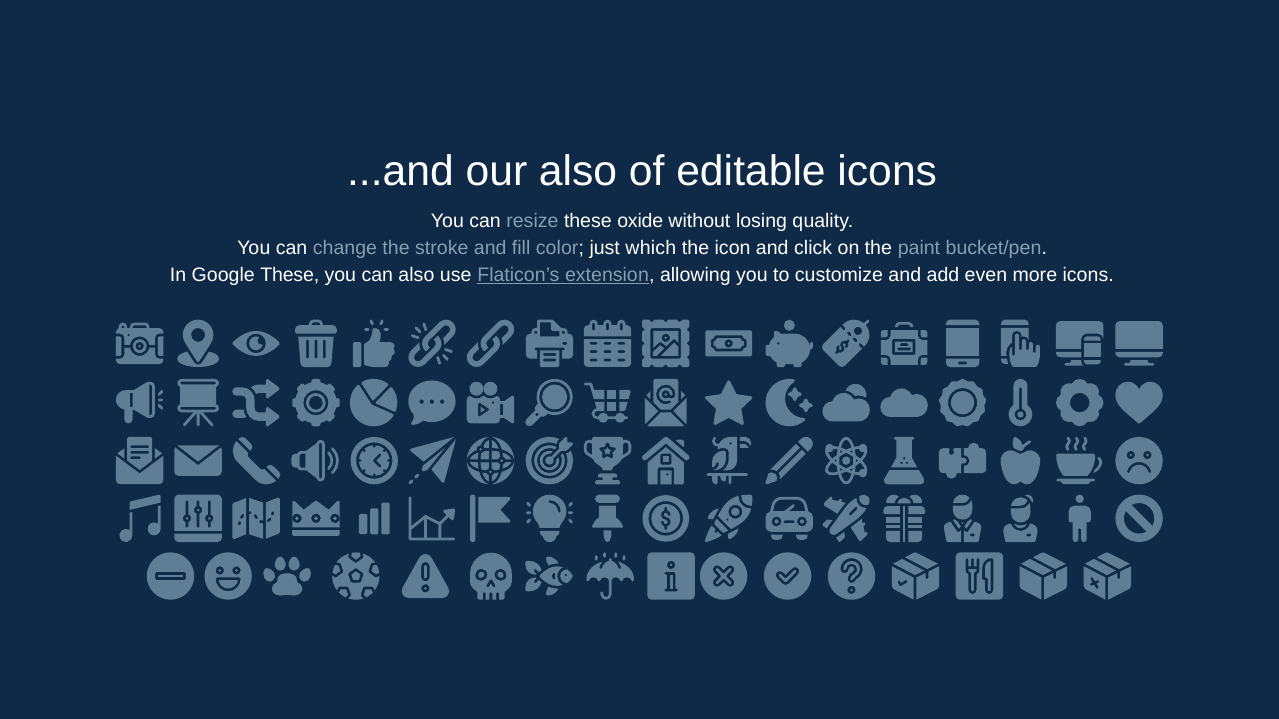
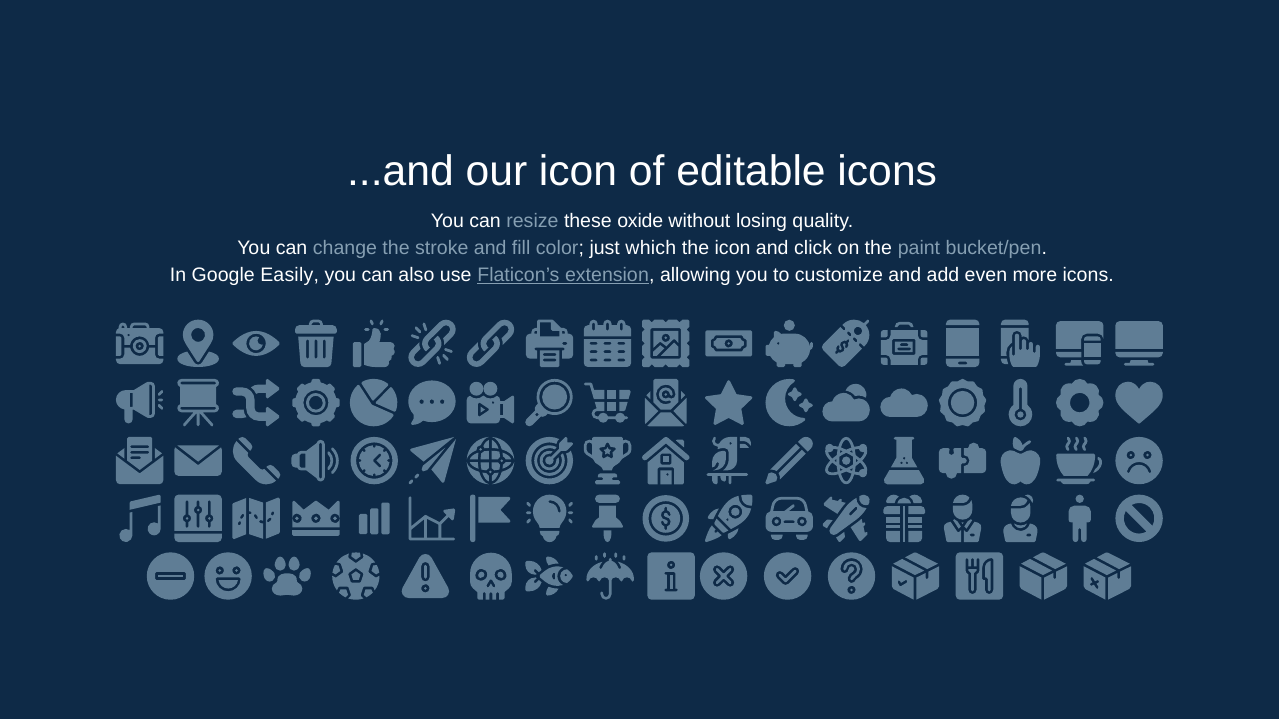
our also: also -> icon (578, 172)
Google These: These -> Easily (290, 275)
